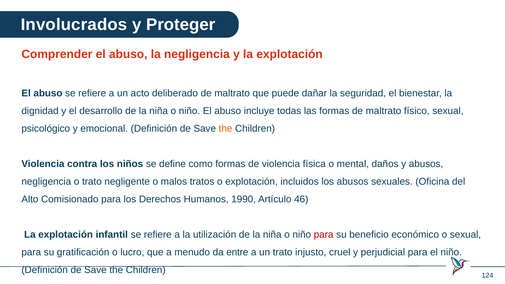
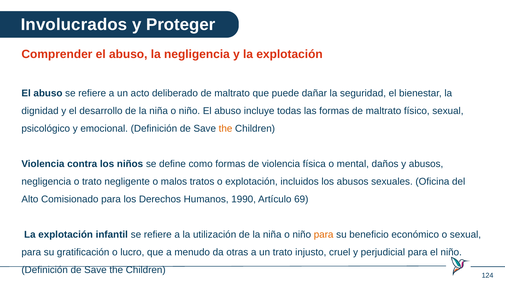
46: 46 -> 69 (301, 199)
para colour: red -> orange (324, 235)
entre: entre -> otras (237, 252)
